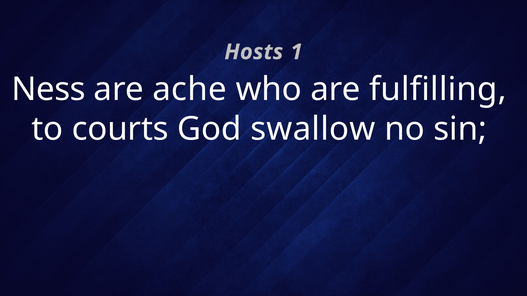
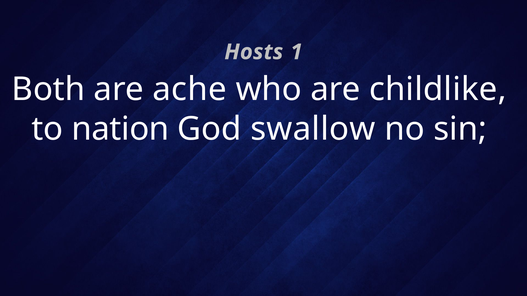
Ness: Ness -> Both (48, 90)
fulfilling: fulfilling -> childlike (438, 90)
courts: courts -> nation (120, 129)
